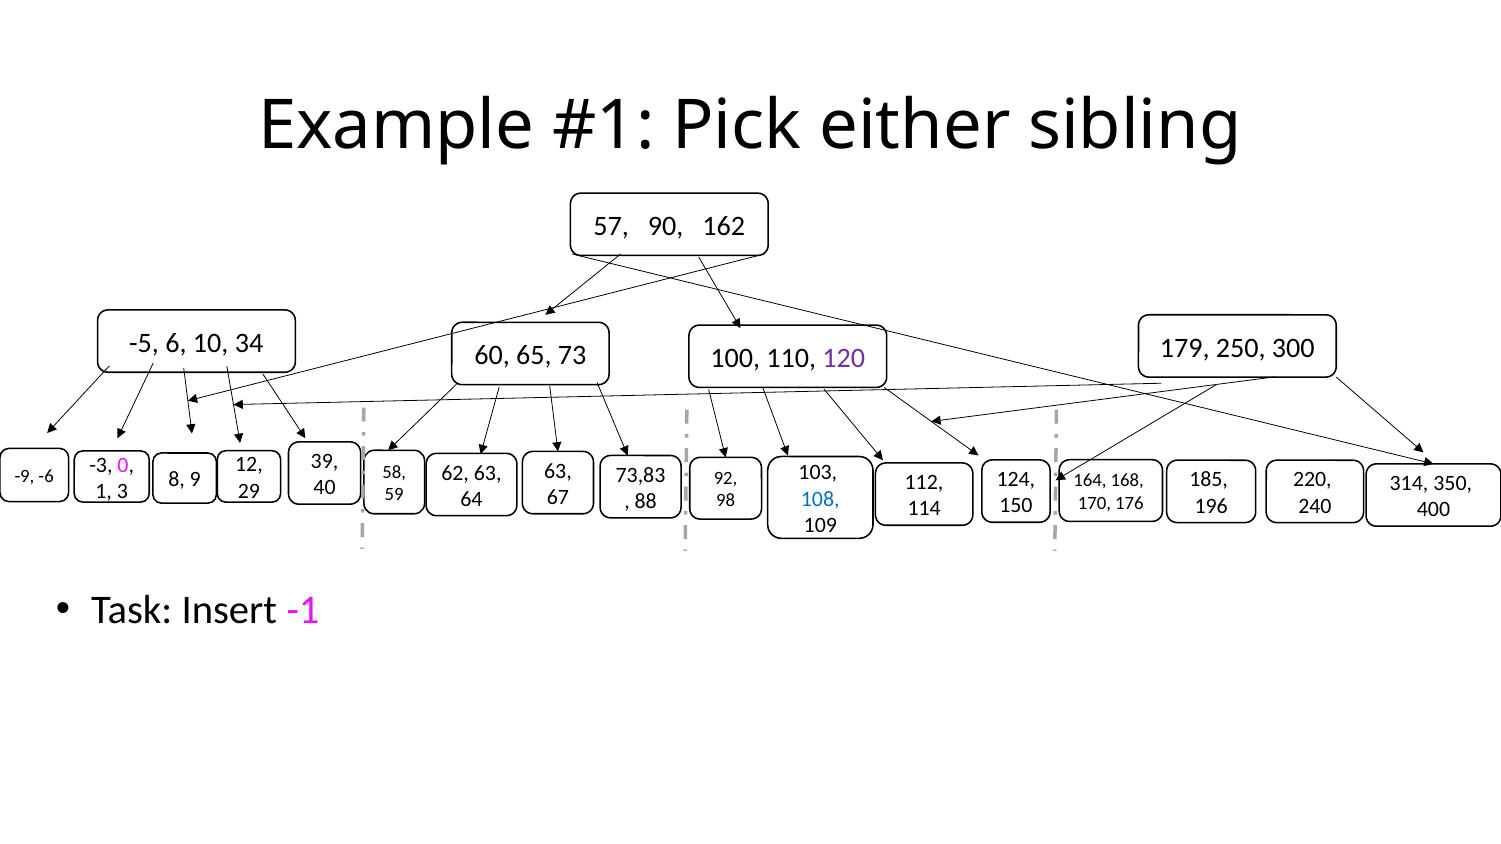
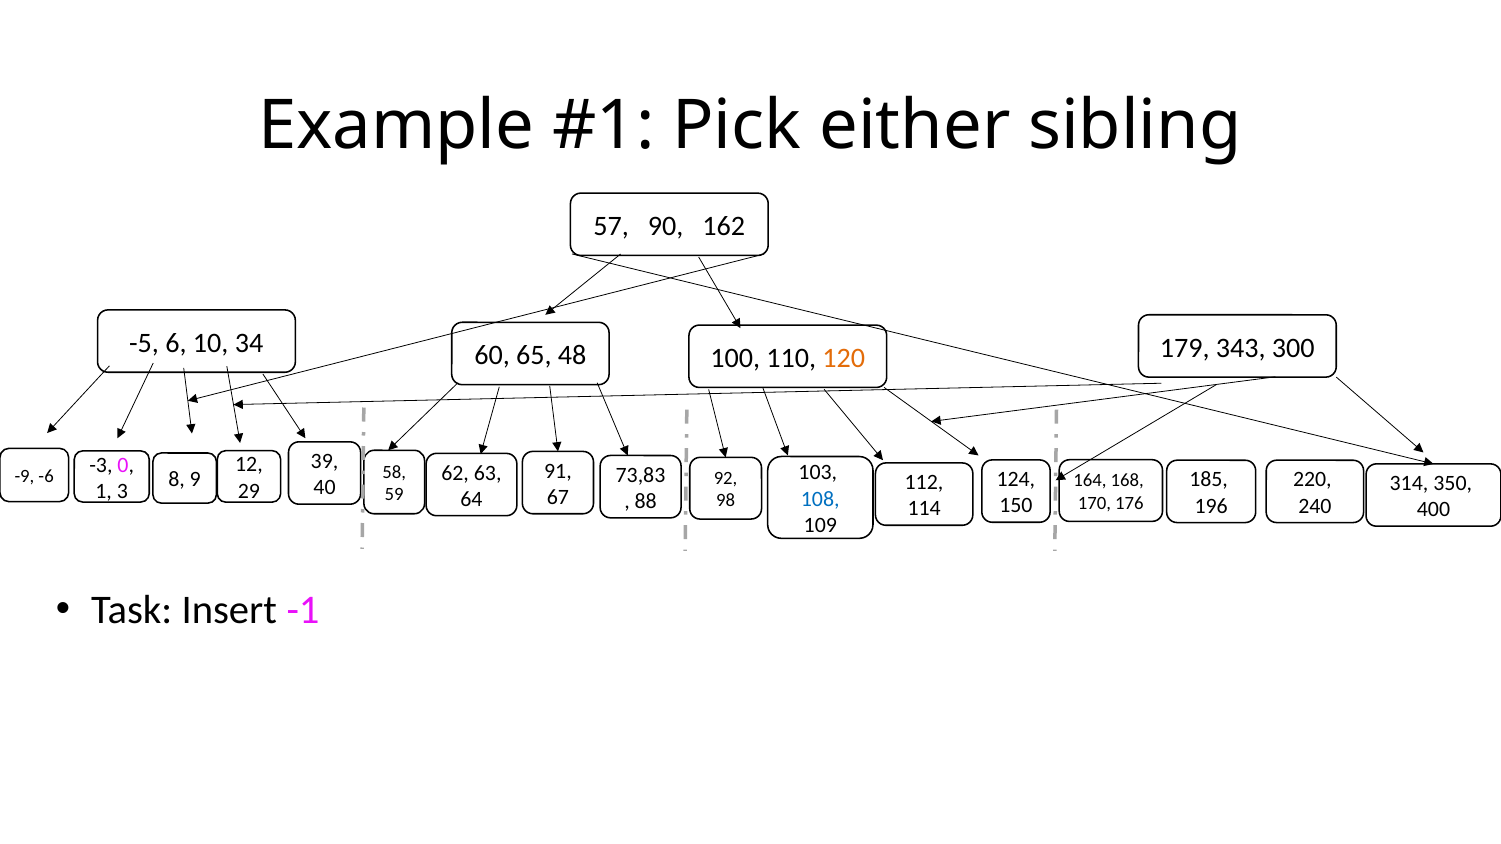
73: 73 -> 48 (572, 356)
120 colour: purple -> orange (844, 358)
250: 250 -> 343 (1241, 348)
63: 63 -> 91 (558, 471)
